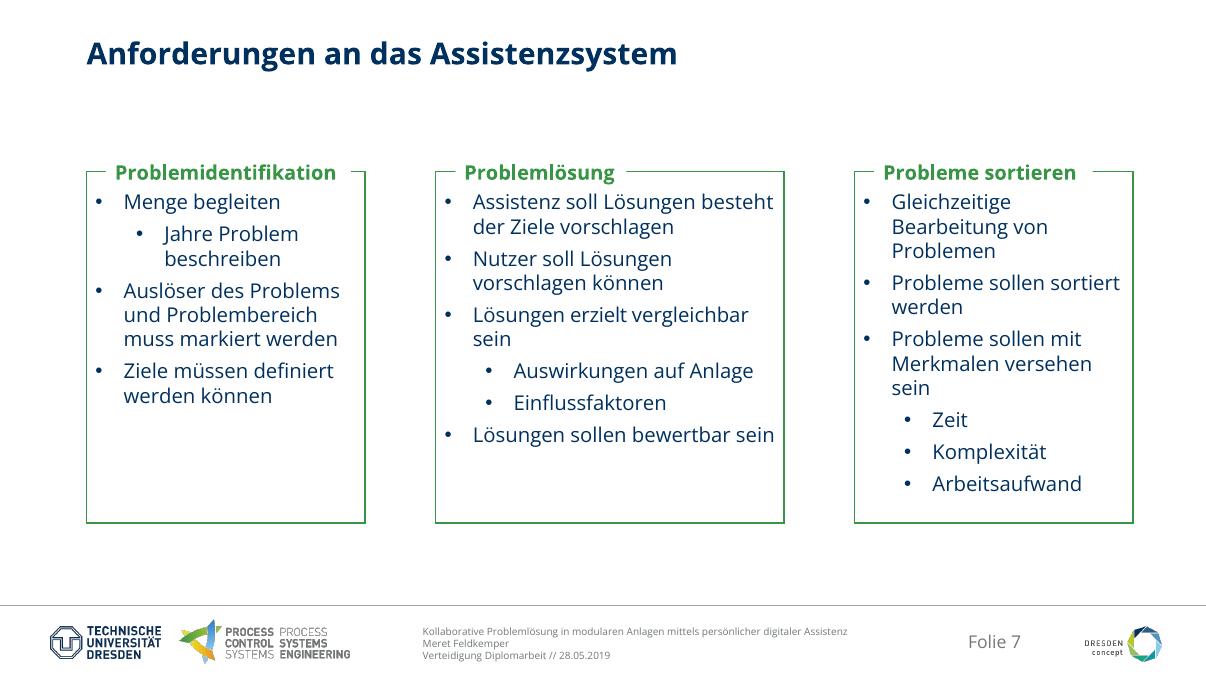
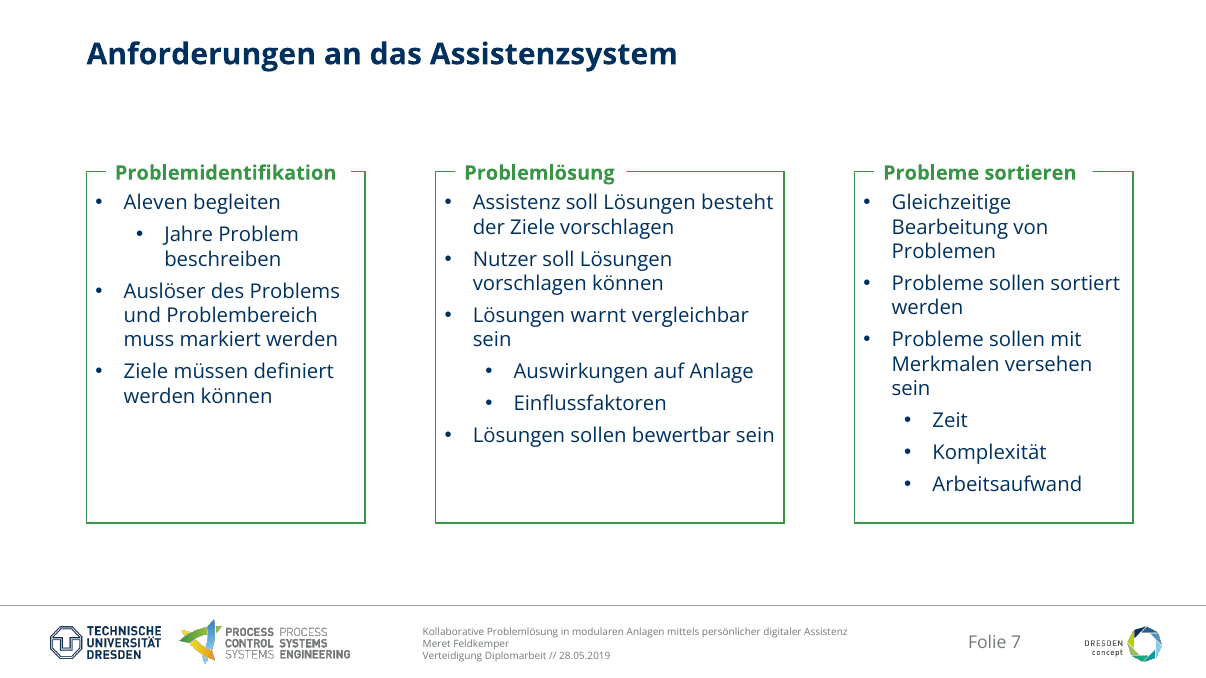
Menge: Menge -> Aleven (156, 203)
erzielt: erzielt -> warnt (598, 316)
